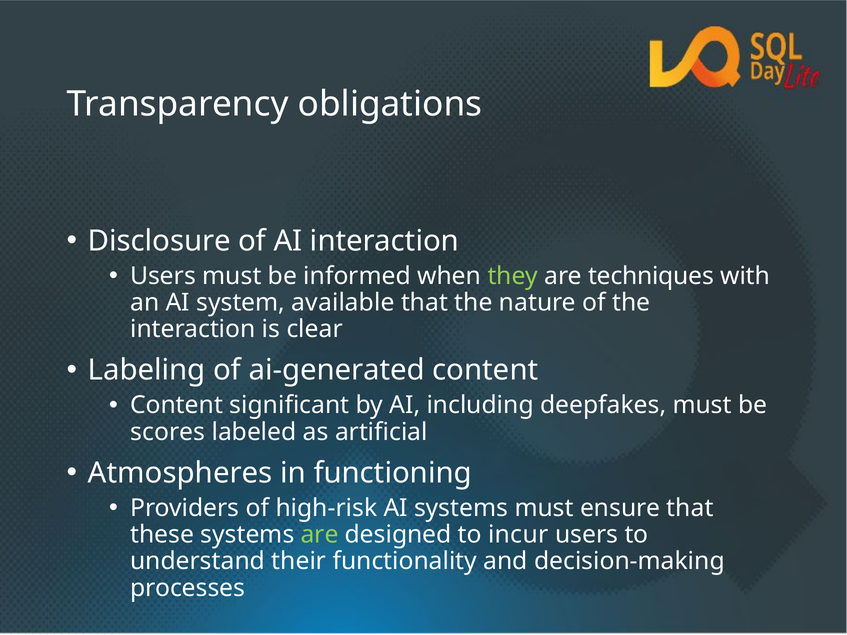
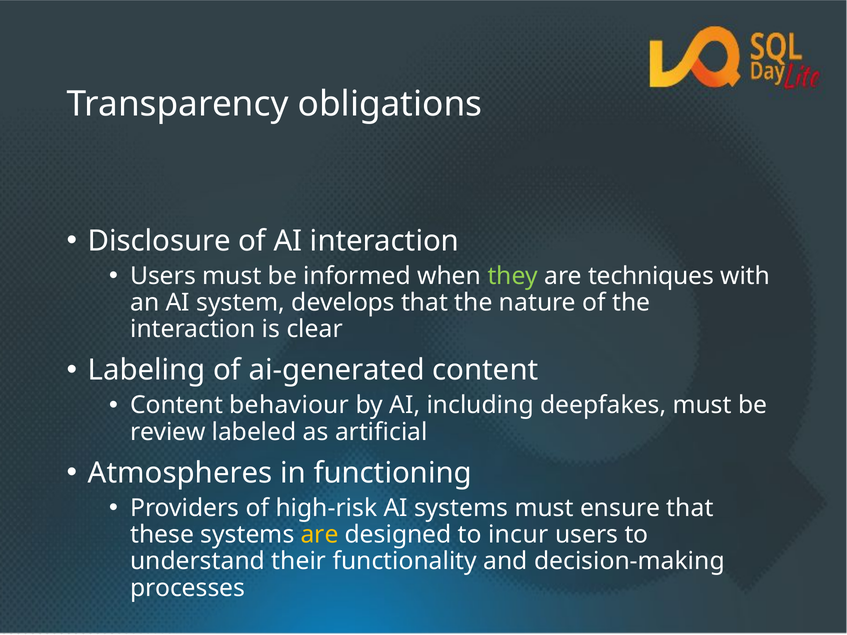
available: available -> develops (343, 303)
significant: significant -> behaviour (289, 405)
scores: scores -> review (168, 432)
are colour: light green -> yellow (320, 535)
